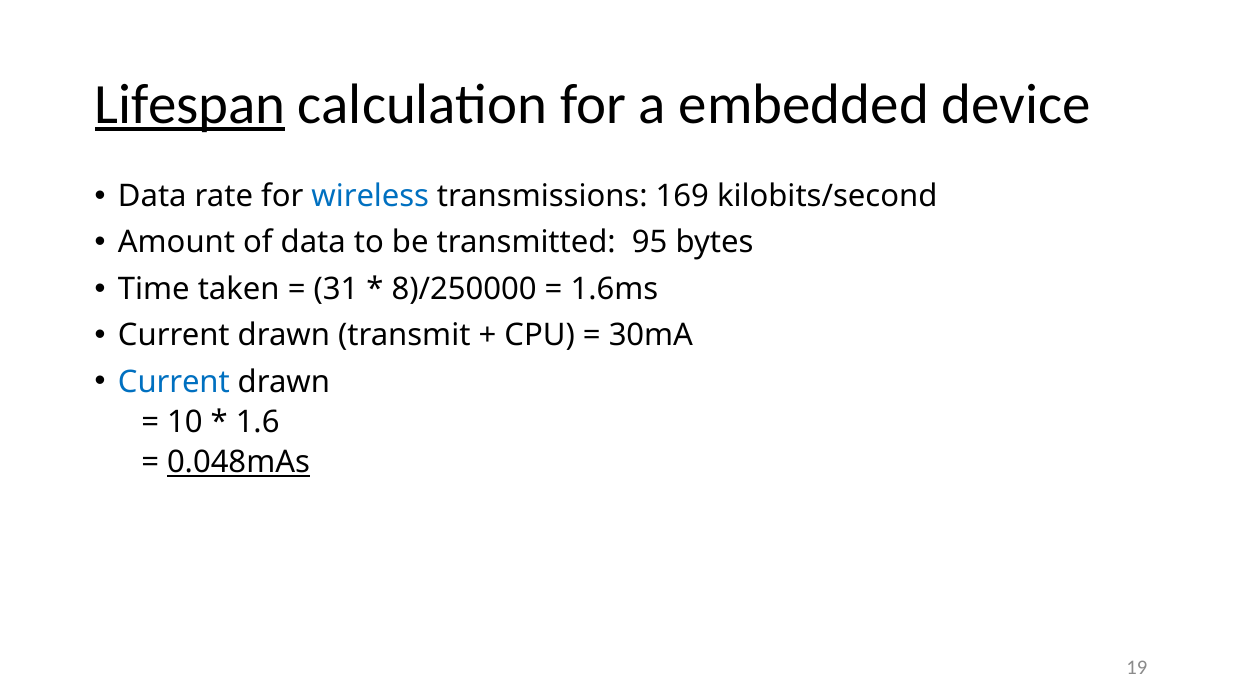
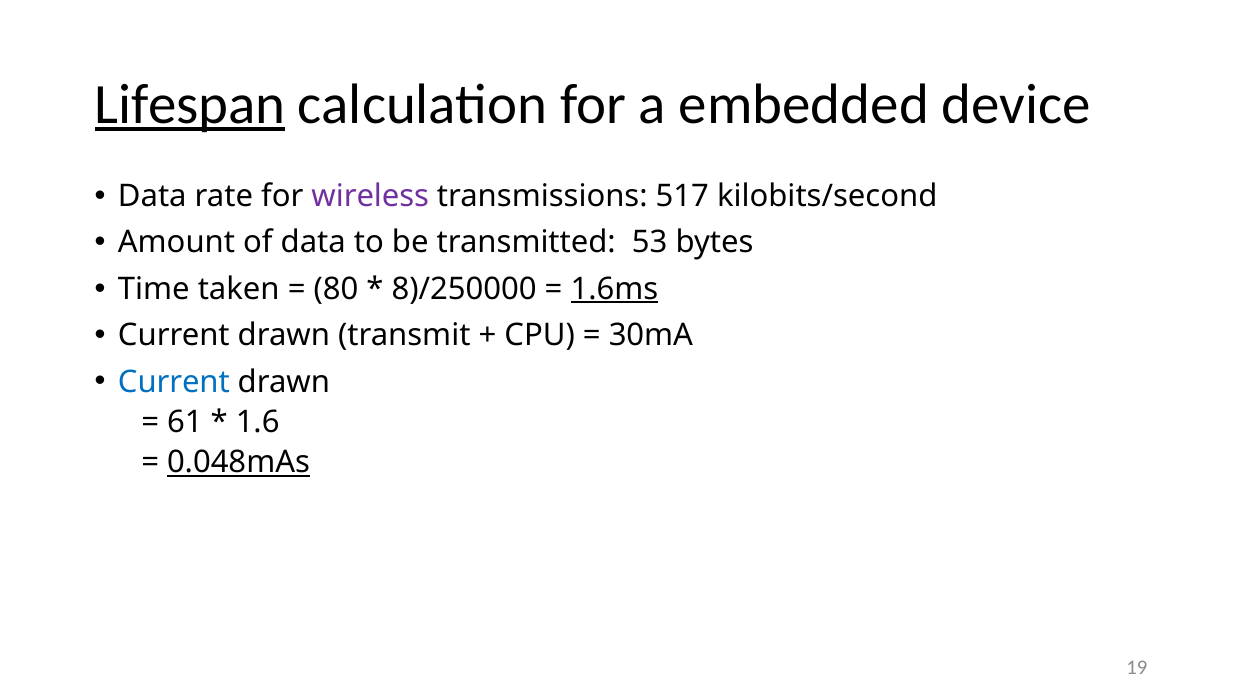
wireless colour: blue -> purple (370, 196)
169: 169 -> 517 (682, 196)
95: 95 -> 53 (650, 242)
31: 31 -> 80 (336, 289)
1.6ms underline: none -> present (614, 289)
10: 10 -> 61 (185, 422)
